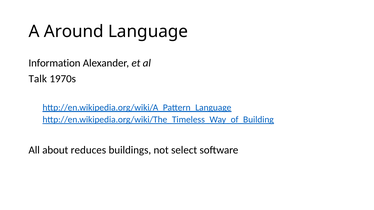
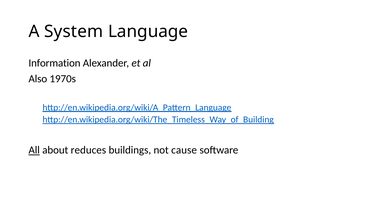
Around: Around -> System (74, 31)
Talk: Talk -> Also (38, 79)
All underline: none -> present (34, 150)
select: select -> cause (184, 150)
